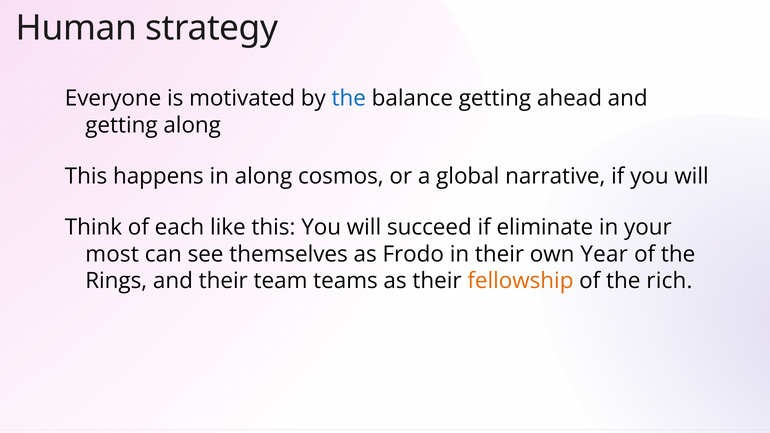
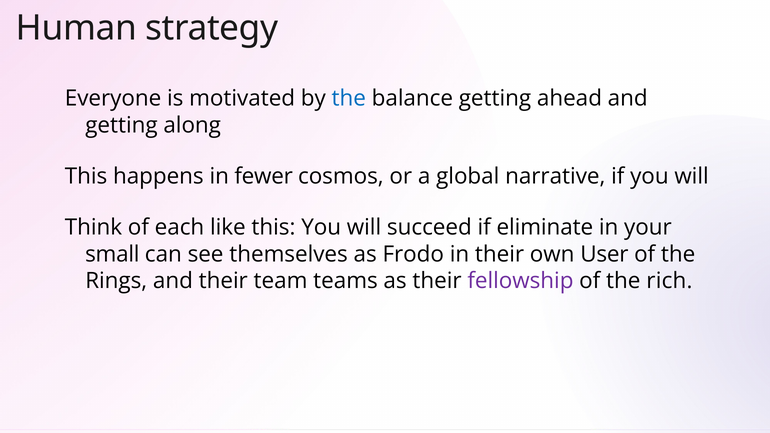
in along: along -> fewer (264, 176)
most: most -> small (112, 254)
Year: Year -> User (604, 254)
fellowship colour: orange -> purple (520, 281)
